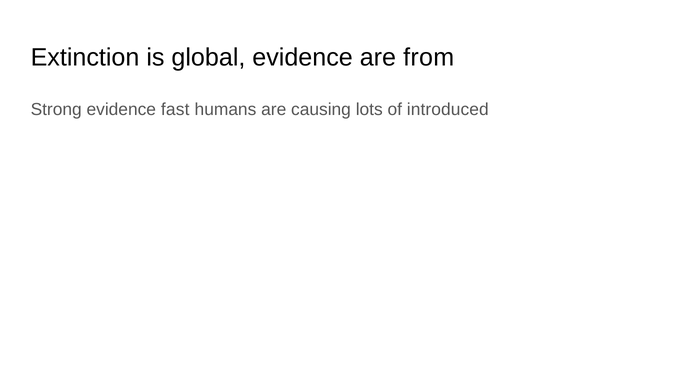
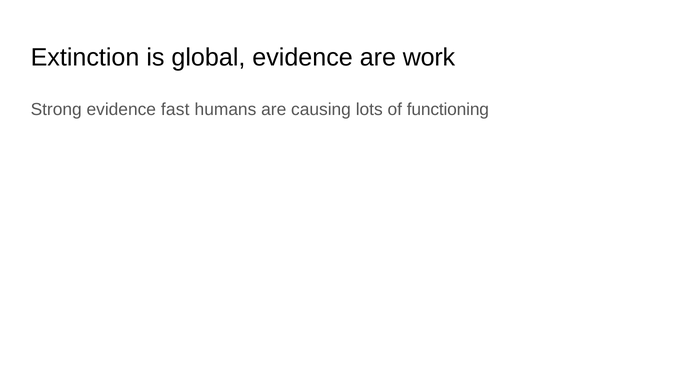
from: from -> work (429, 58)
introduced: introduced -> functioning (448, 109)
